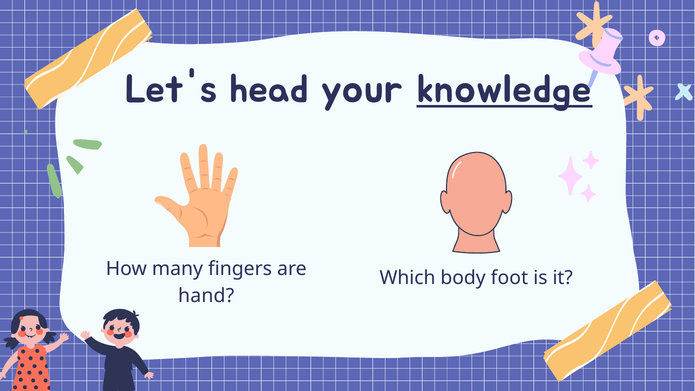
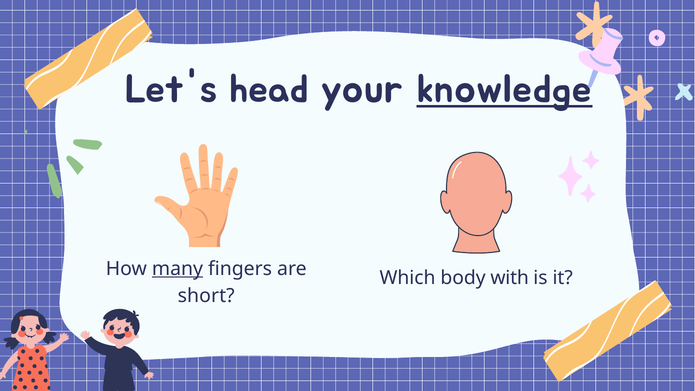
many underline: none -> present (177, 269)
foot: foot -> with (510, 278)
hand: hand -> short (206, 296)
